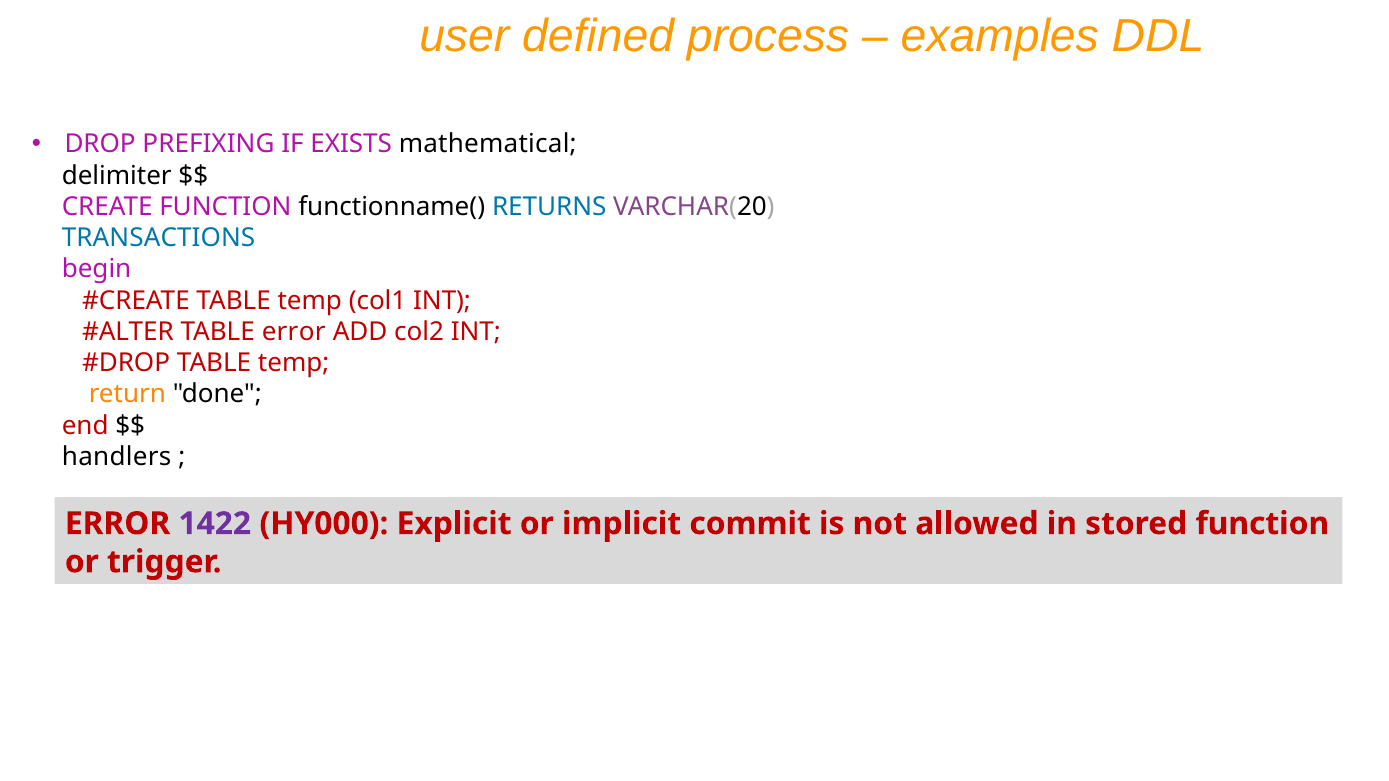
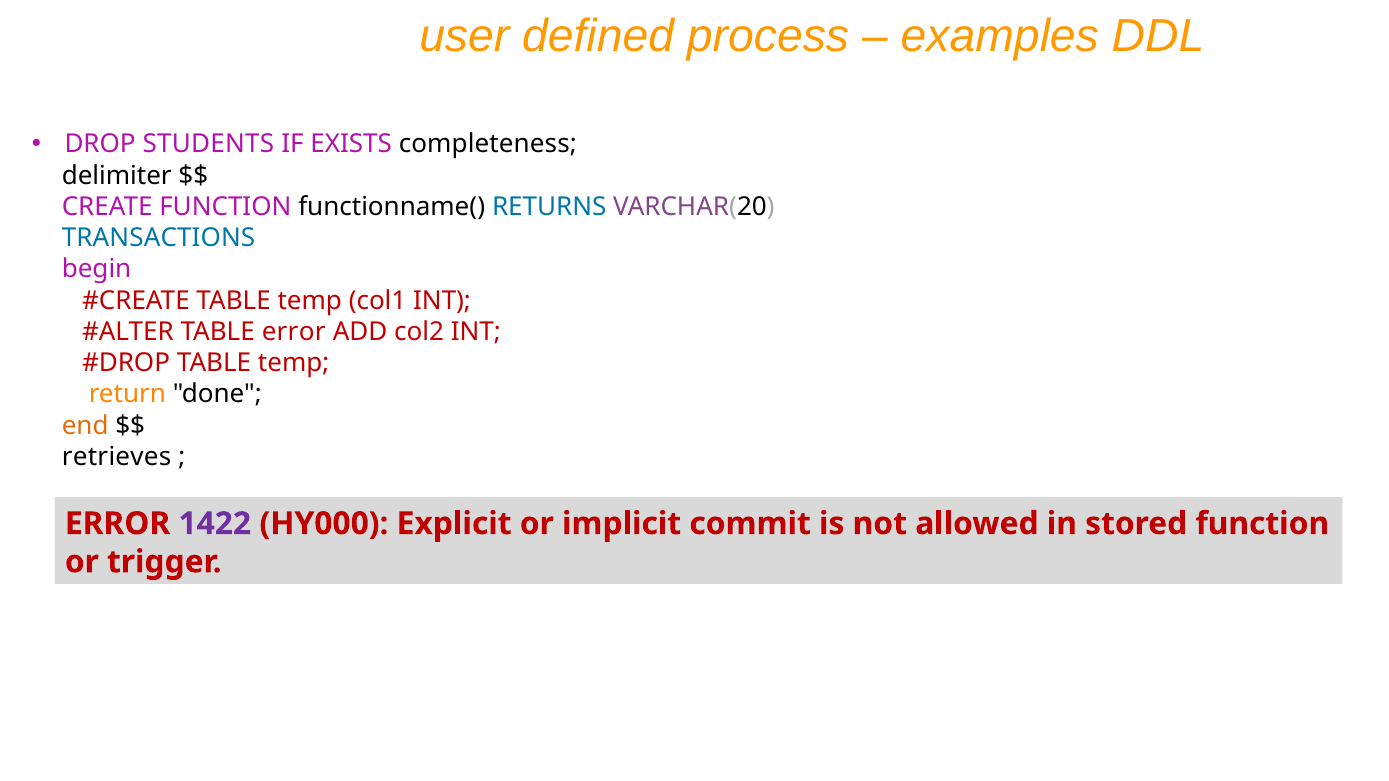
PREFIXING: PREFIXING -> STUDENTS (208, 144)
mathematical: mathematical -> completeness (488, 144)
end colour: red -> orange (85, 426)
handlers: handlers -> retrieves (117, 457)
